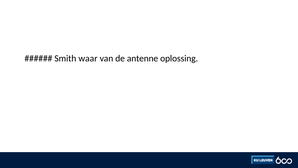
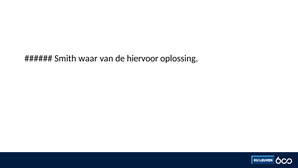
antenne: antenne -> hiervoor (143, 58)
